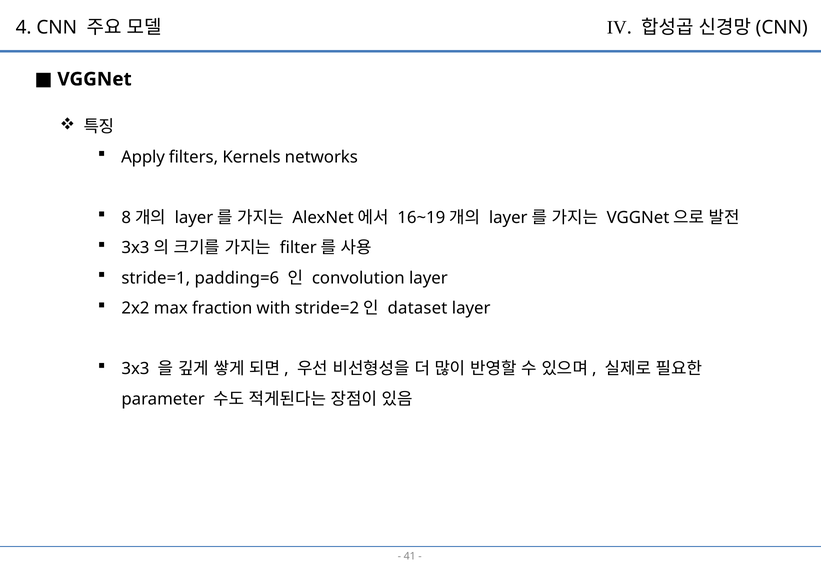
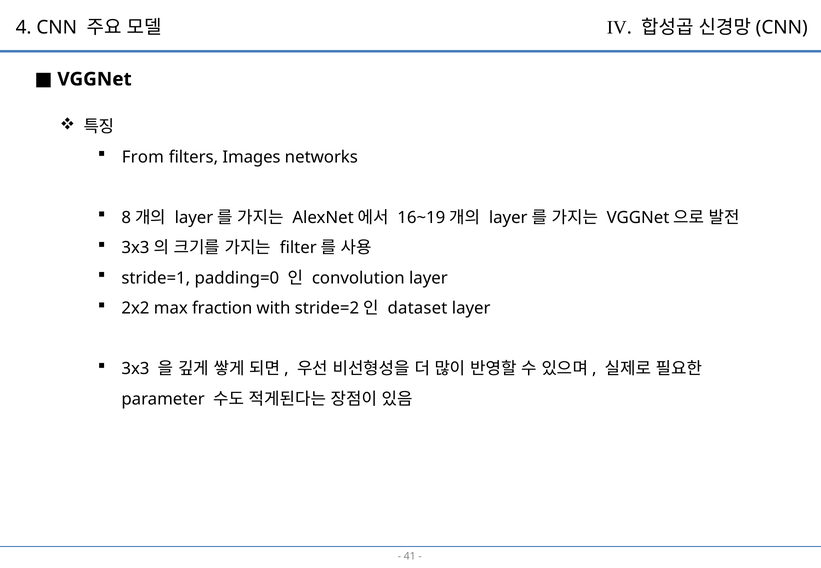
Apply: Apply -> From (143, 157)
Kernels: Kernels -> Images (252, 157)
padding=6: padding=6 -> padding=0 (237, 278)
